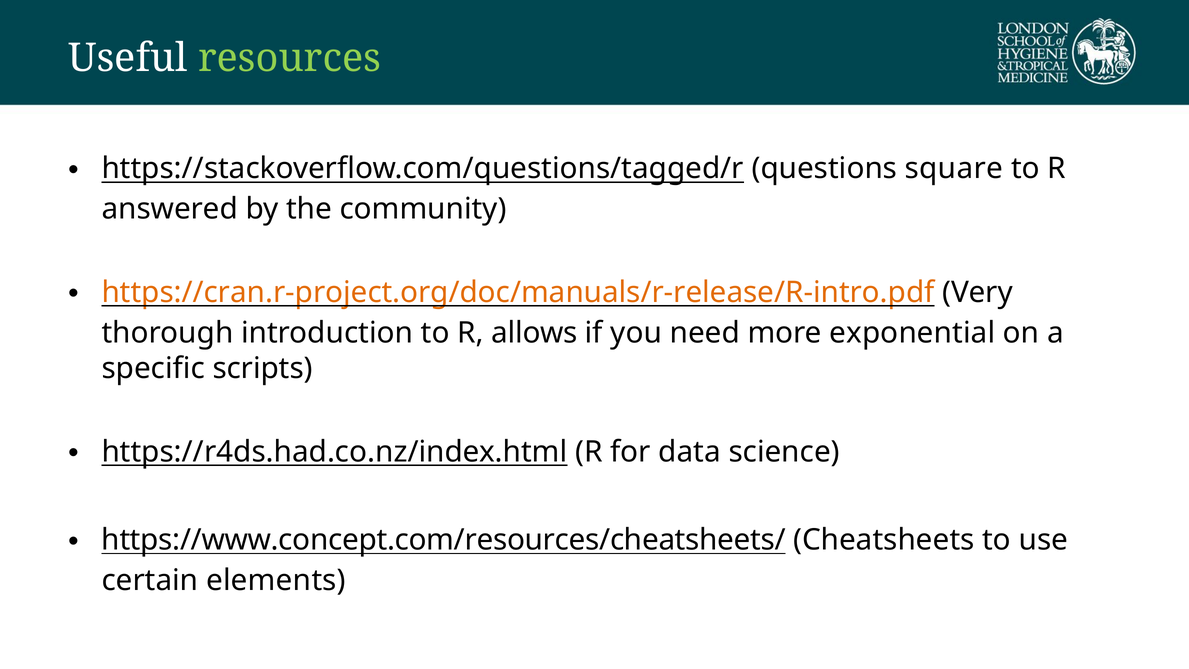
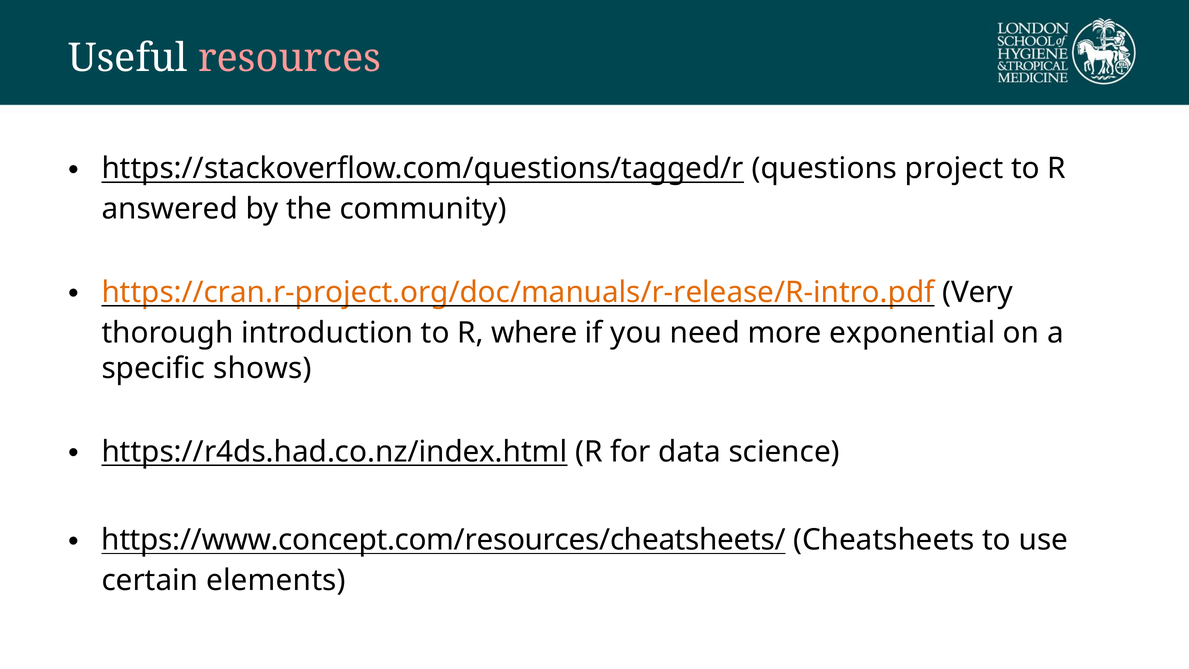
resources colour: light green -> pink (290, 58)
square: square -> project (954, 168)
allows: allows -> where (534, 333)
scripts: scripts -> shows (262, 368)
